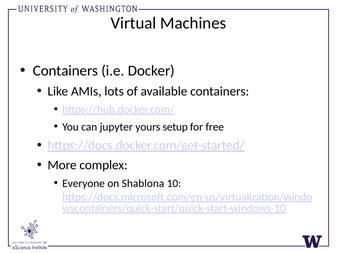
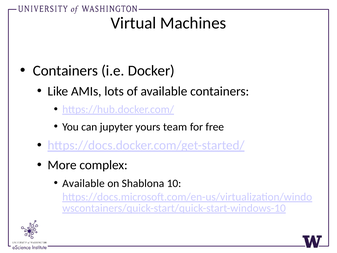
setup: setup -> team (175, 127)
Everyone: Everyone -> Available (83, 183)
